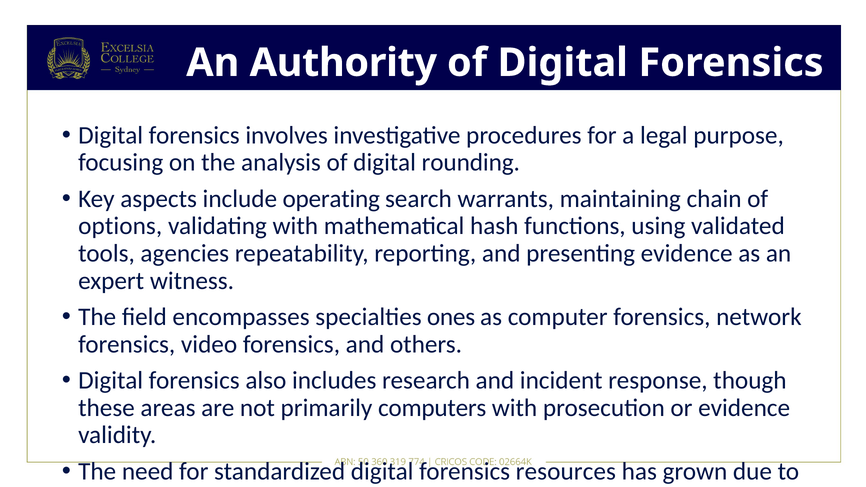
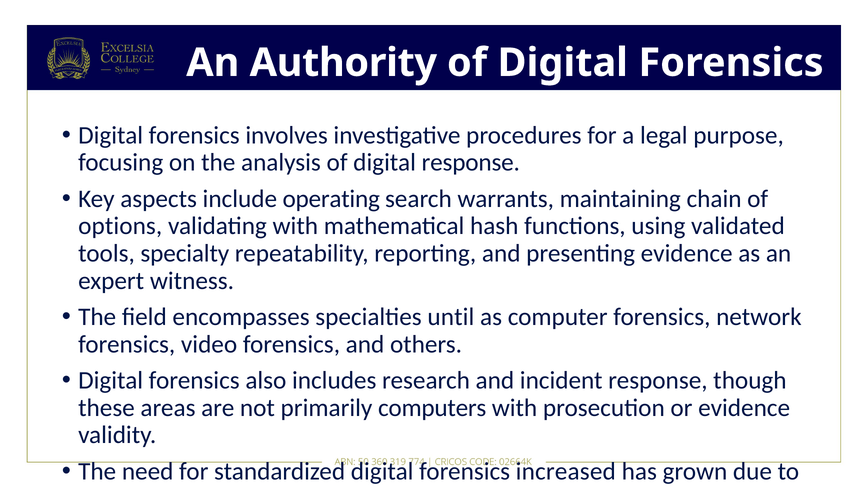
digital rounding: rounding -> response (471, 163)
agencies: agencies -> specialty (185, 253)
ones: ones -> until (451, 317)
resources: resources -> increased (566, 472)
